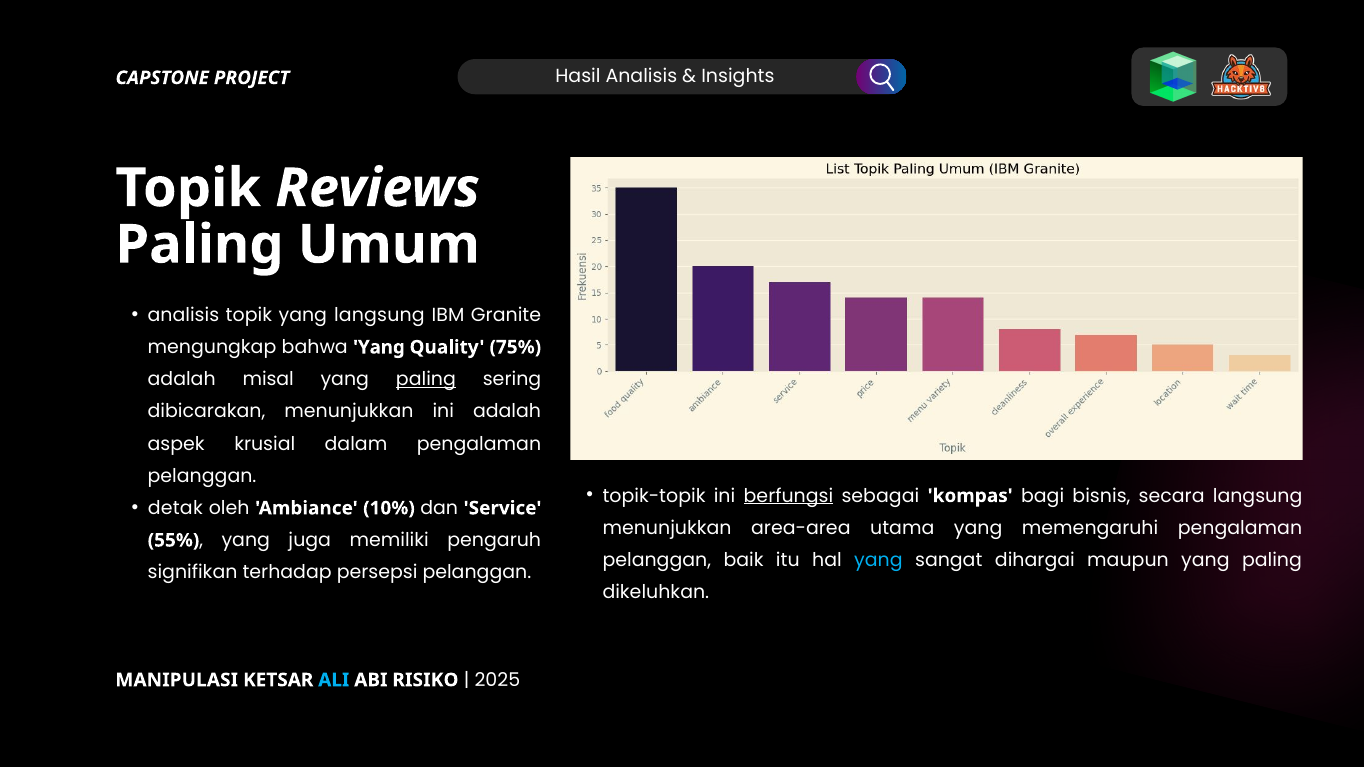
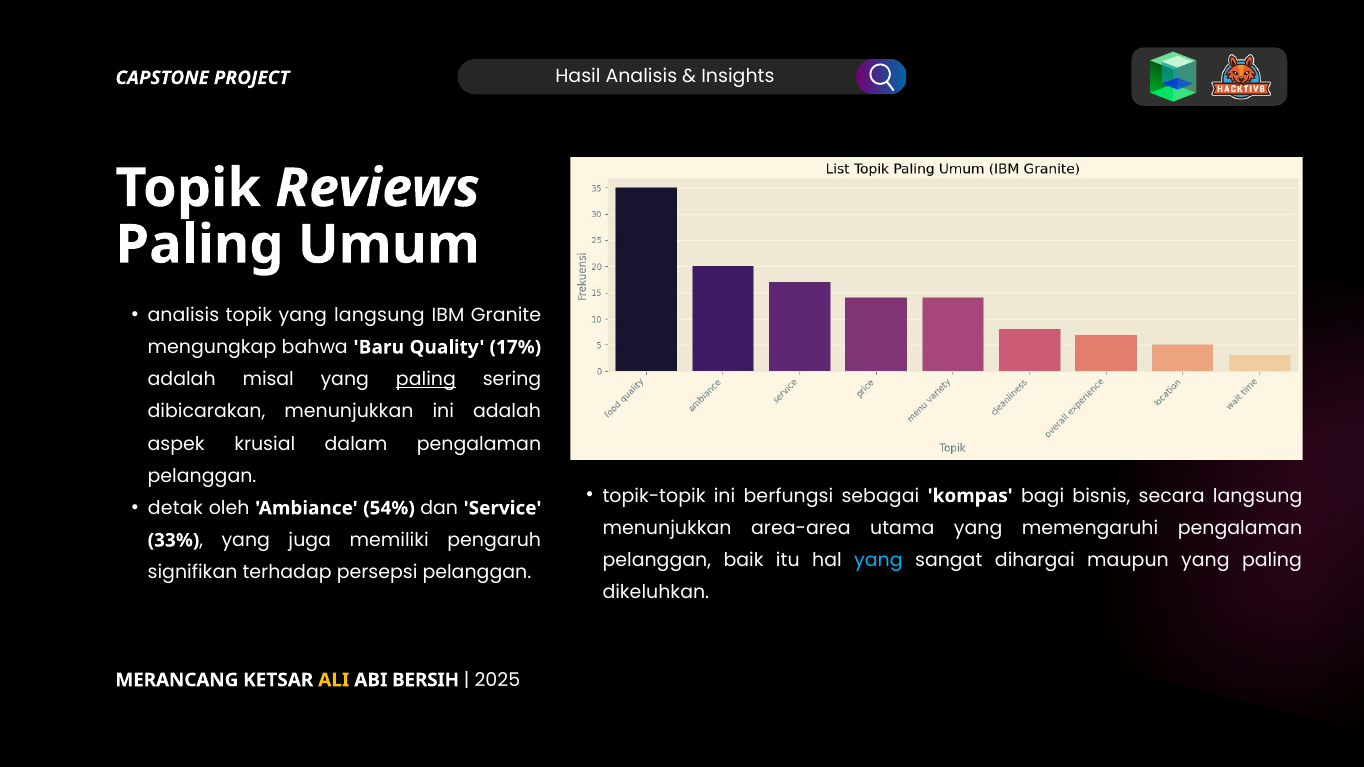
bahwa Yang: Yang -> Baru (379, 347)
75%: 75% -> 17% (515, 347)
berfungsi underline: present -> none (788, 496)
10%: 10% -> 54% (389, 508)
55%: 55% -> 33% (174, 541)
MANIPULASI: MANIPULASI -> MERANCANG (177, 680)
ALI colour: light blue -> yellow (334, 680)
RISIKO: RISIKO -> BERSIH (426, 680)
